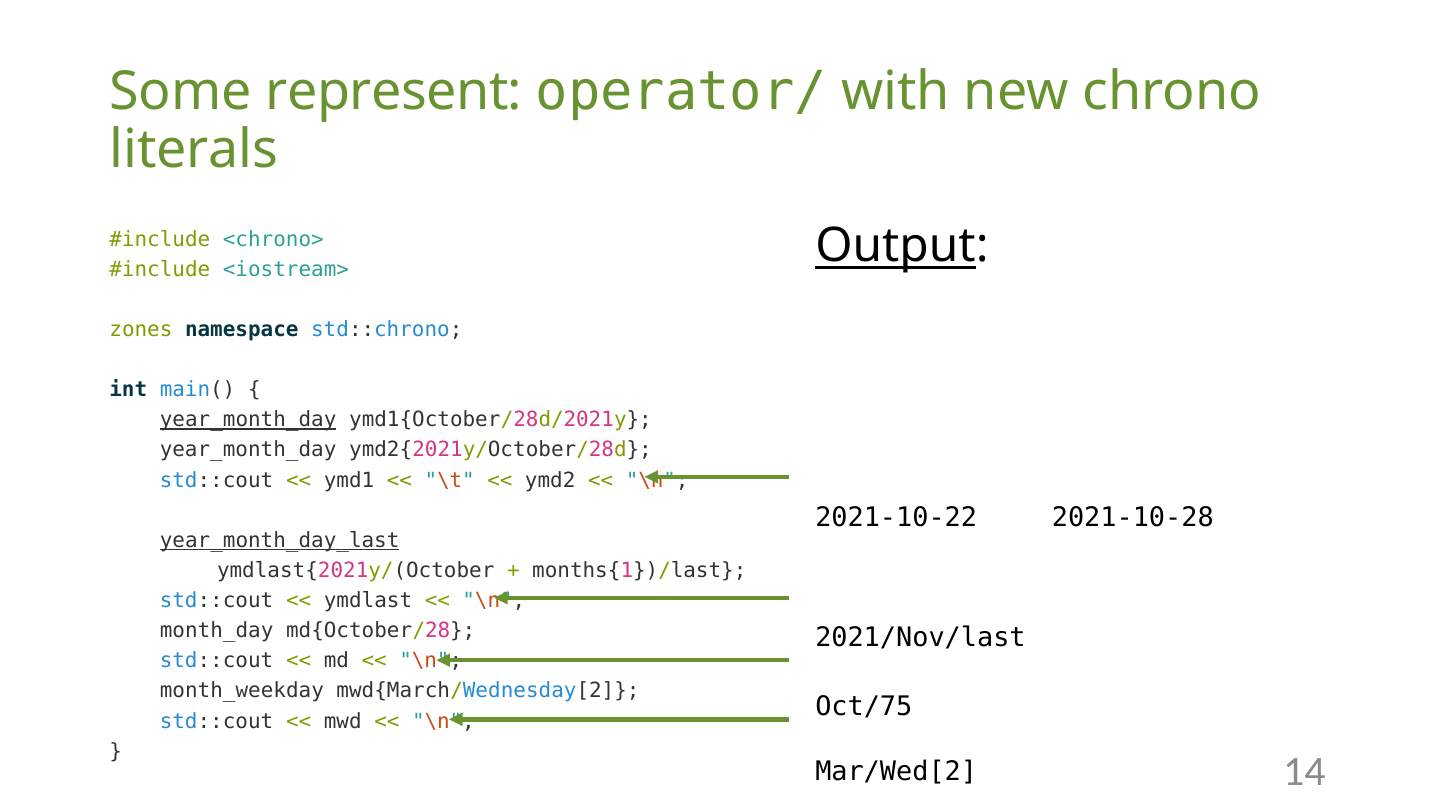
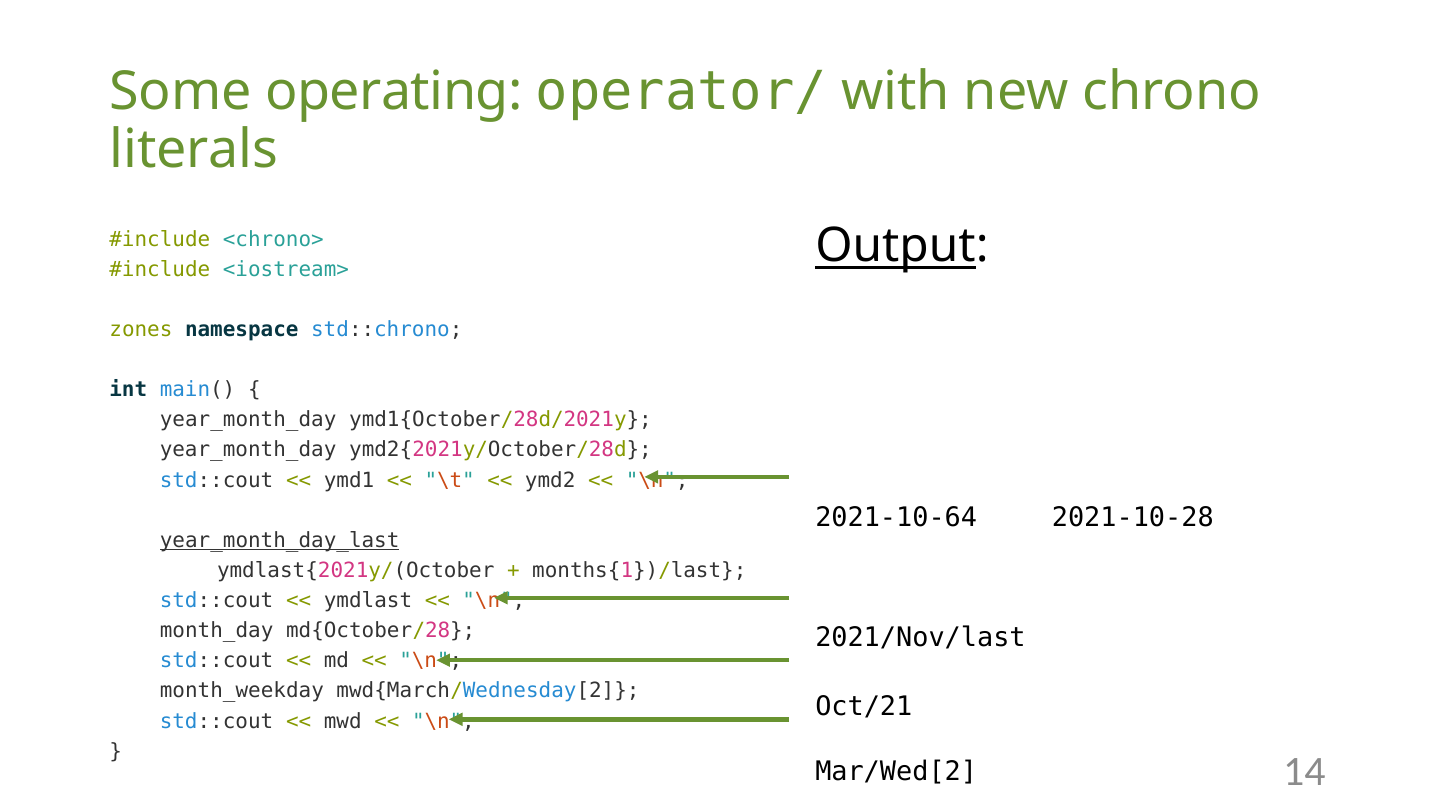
represent: represent -> operating (394, 92)
year_month_day underline: present -> none (248, 420)
2021-10-22: 2021-10-22 -> 2021-10-64 (896, 517)
Oct/75: Oct/75 -> Oct/21 (864, 707)
